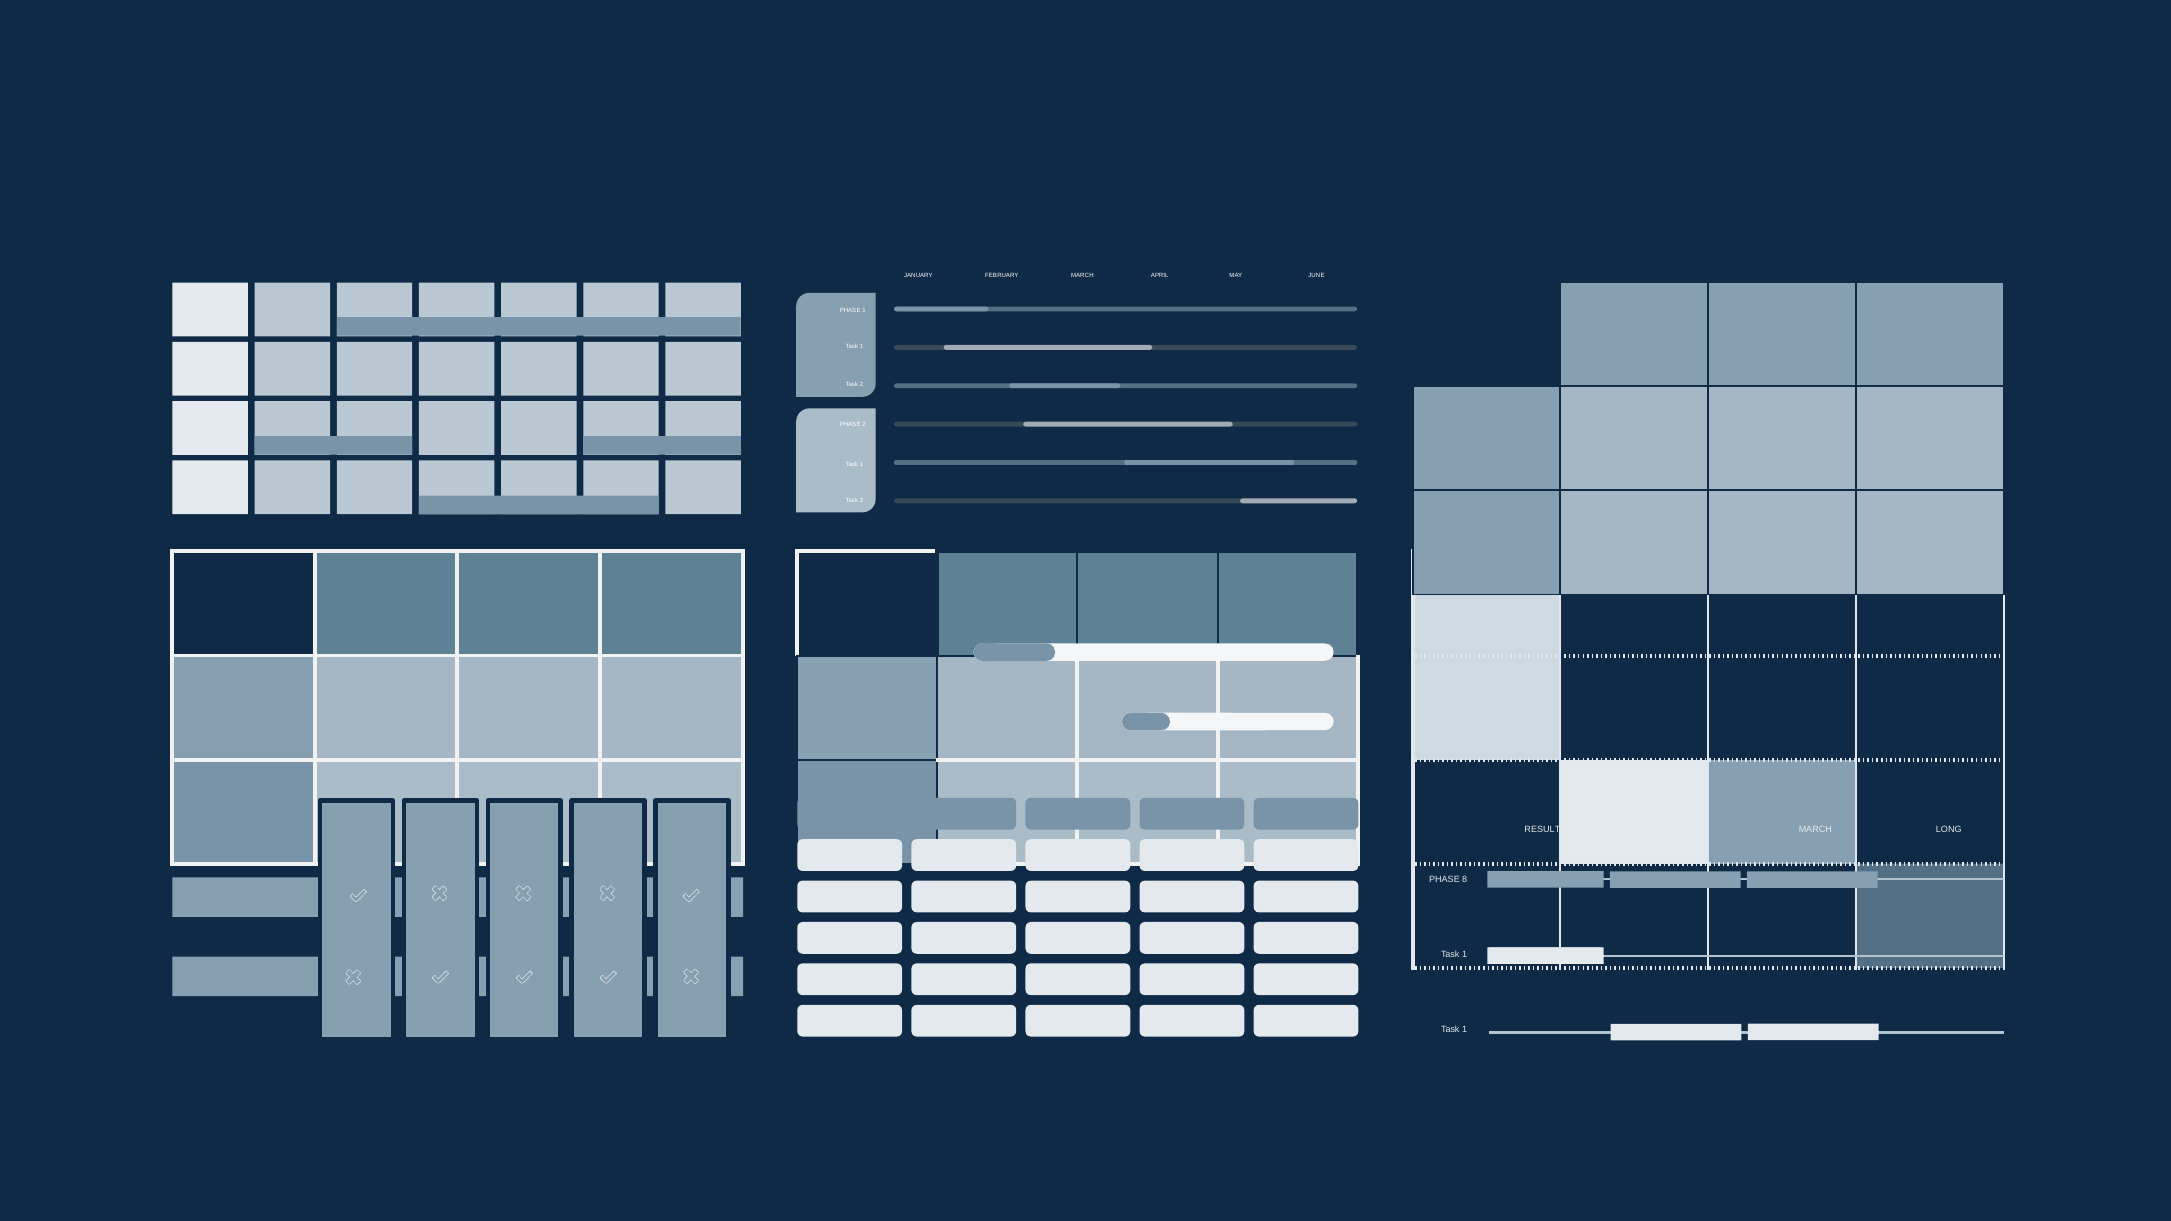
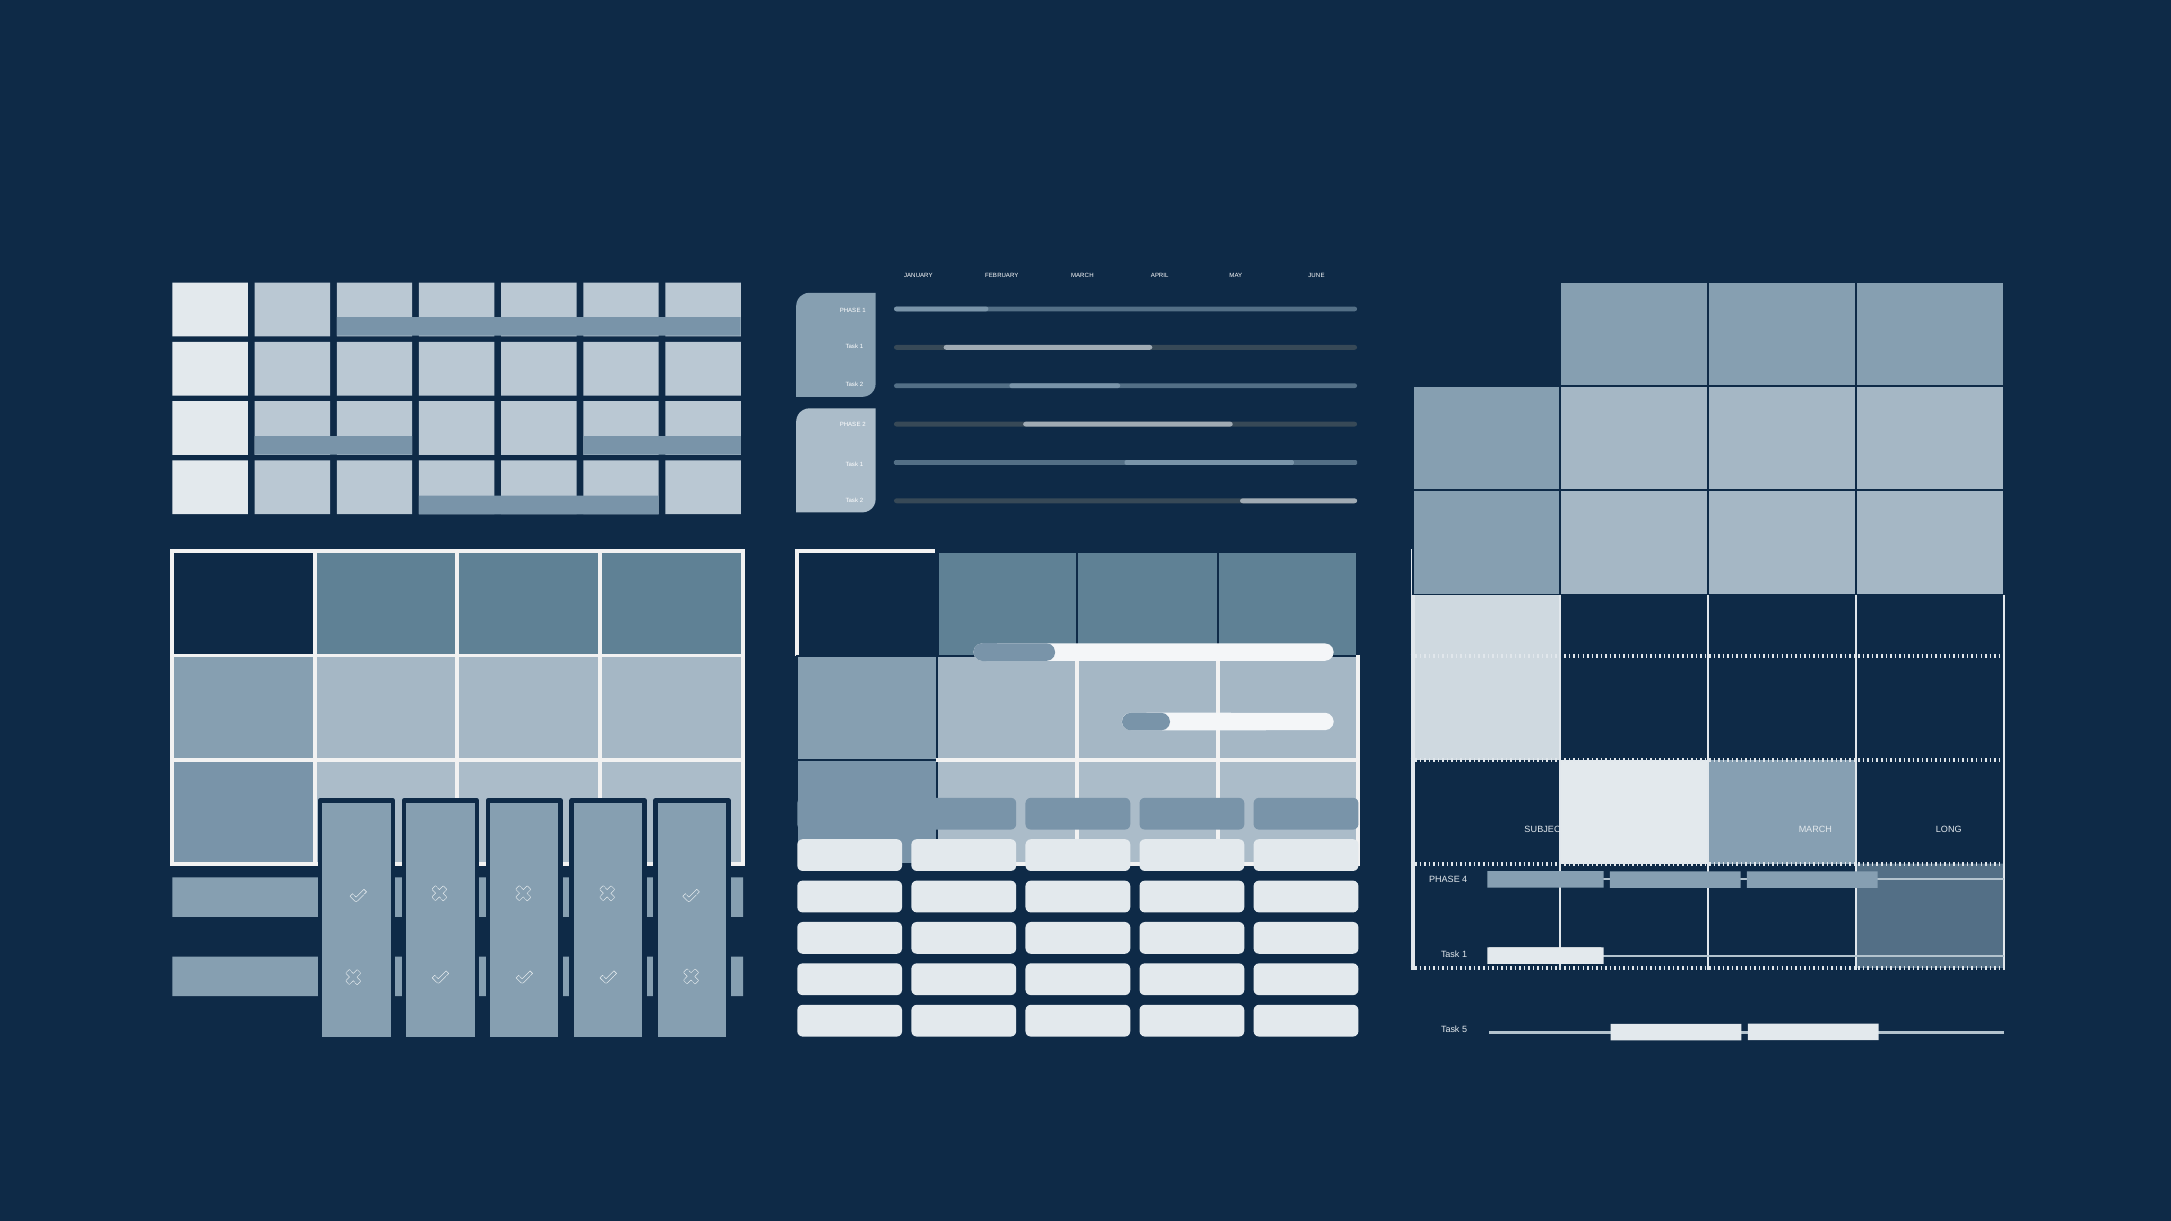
RESULTS: RESULTS -> SUBJECT (1545, 830)
8: 8 -> 4 (1465, 880)
1: 1 -> 5 (1465, 1030)
